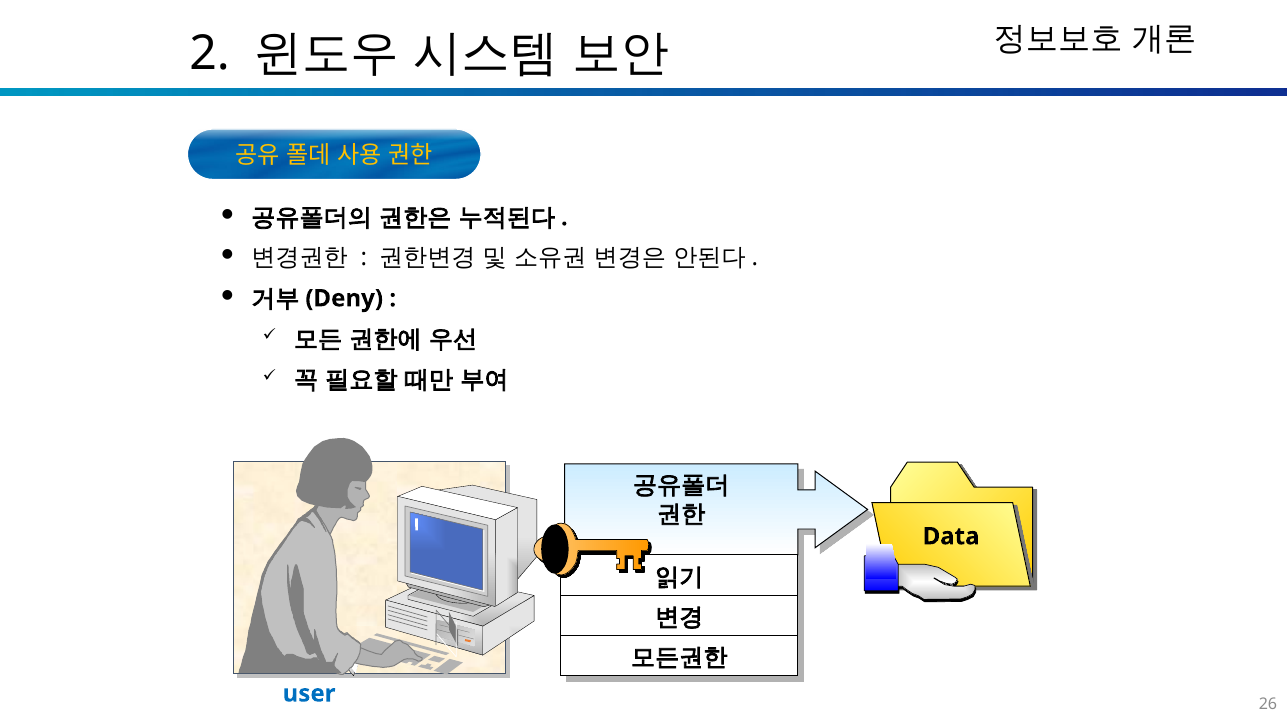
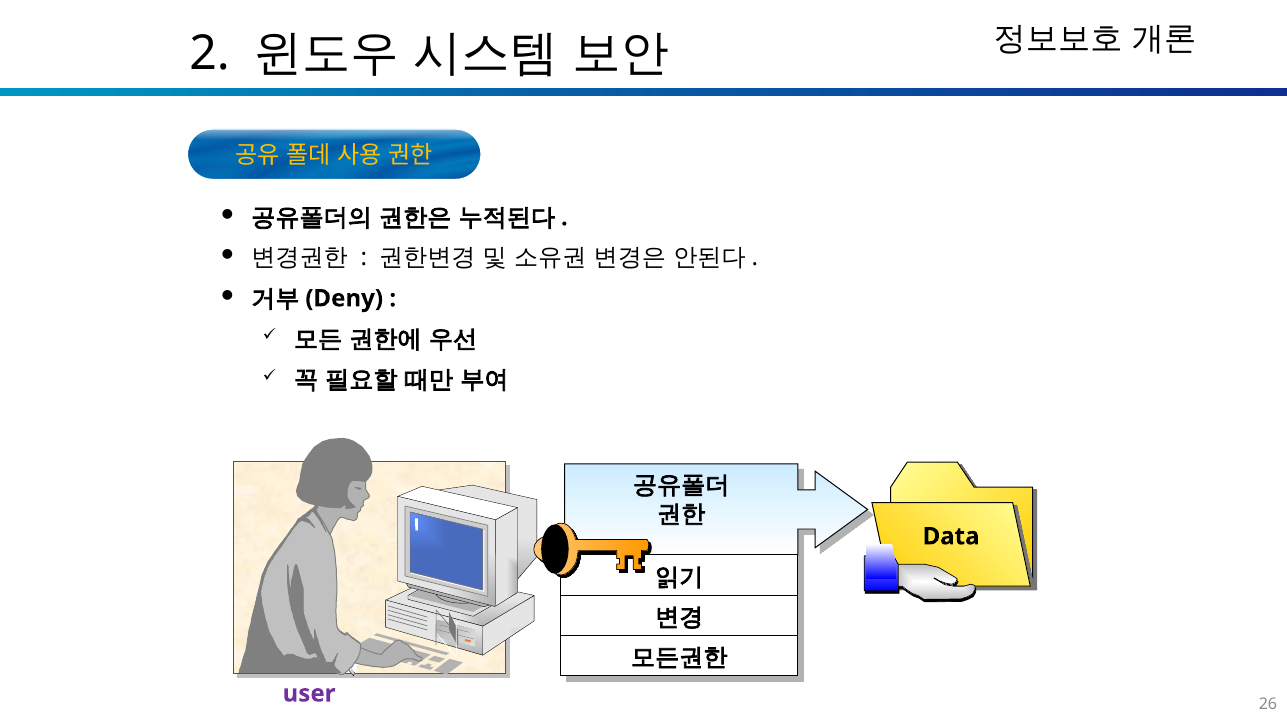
user colour: blue -> purple (309, 693)
